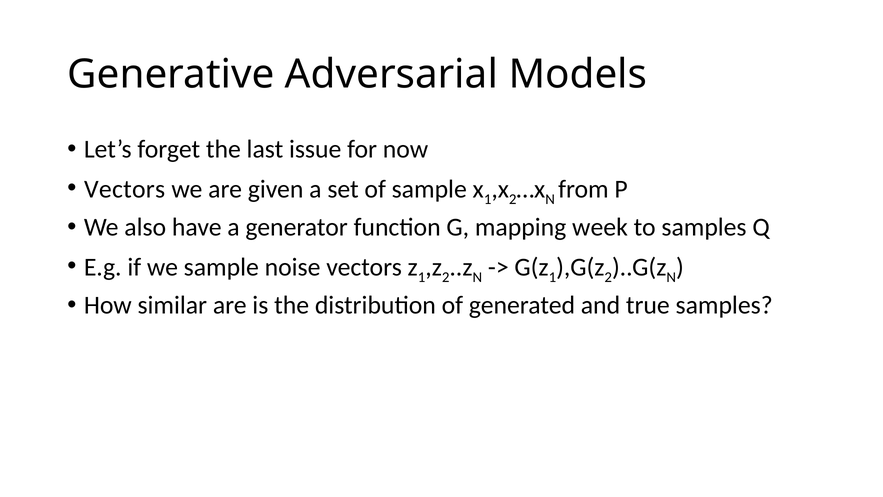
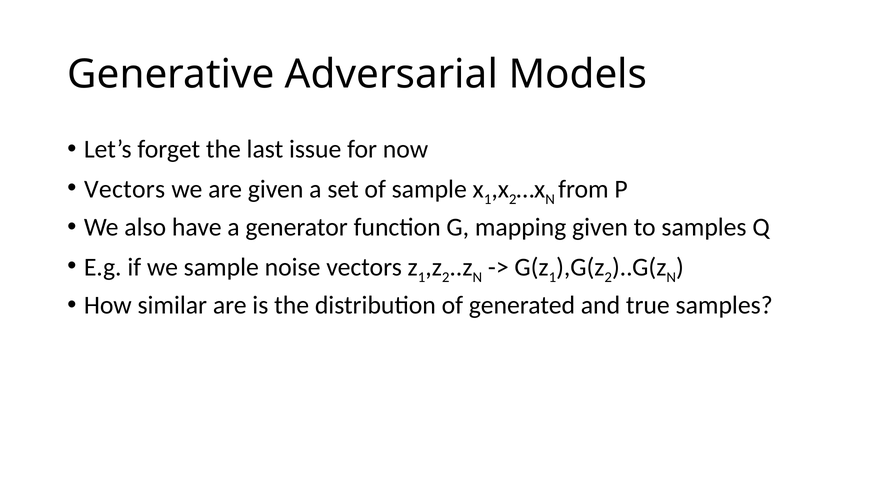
mapping week: week -> given (600, 227)
